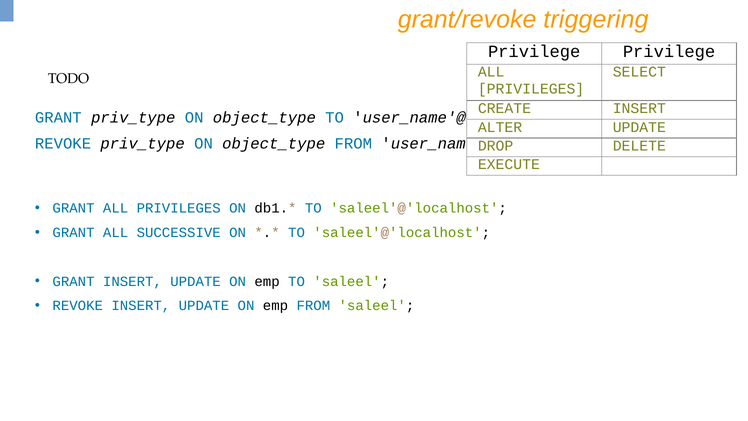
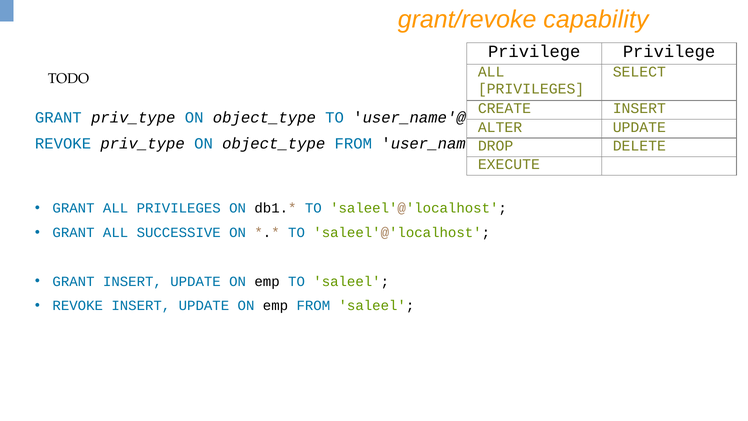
triggering: triggering -> capability (596, 19)
